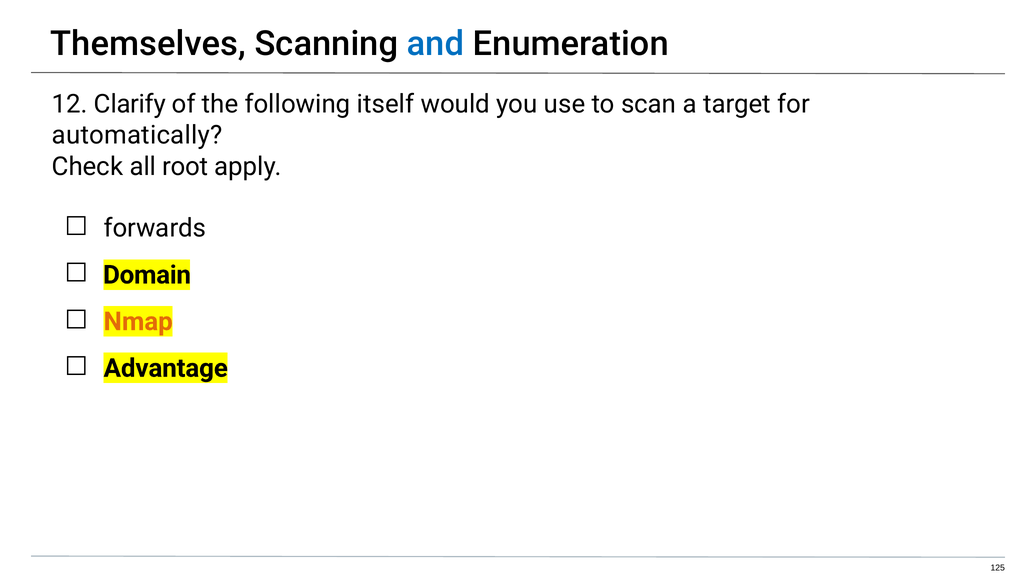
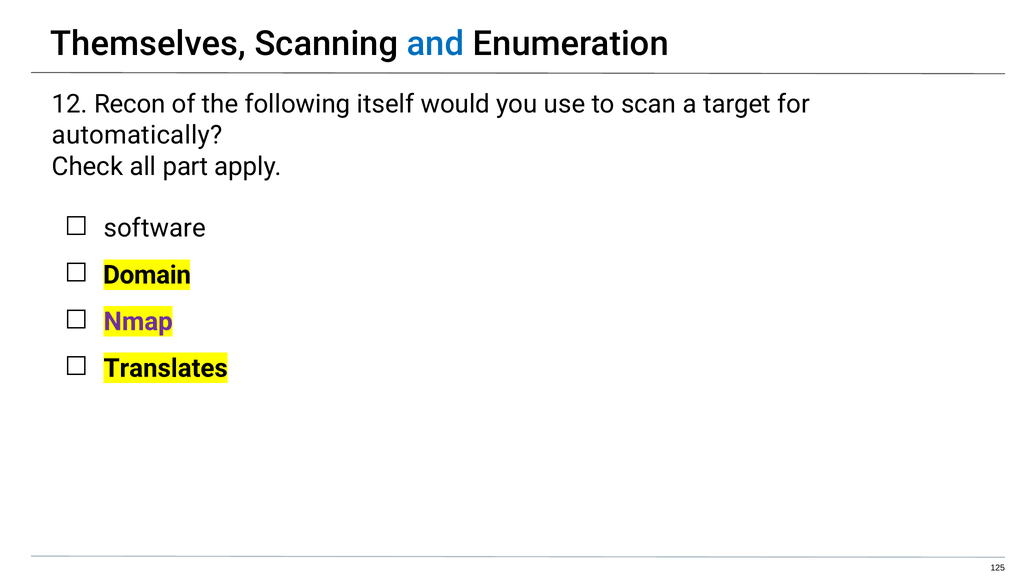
Clarify: Clarify -> Recon (130, 104)
root: root -> part (185, 166)
forwards: forwards -> software (155, 228)
Nmap colour: orange -> purple (138, 321)
Advantage: Advantage -> Translates (166, 368)
